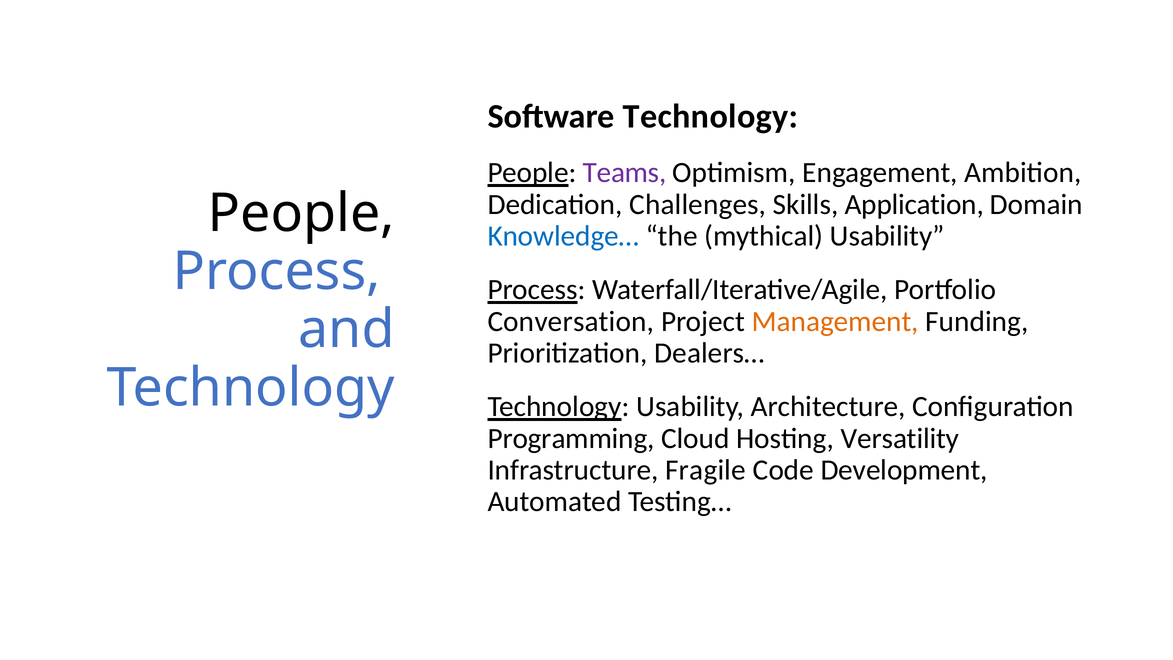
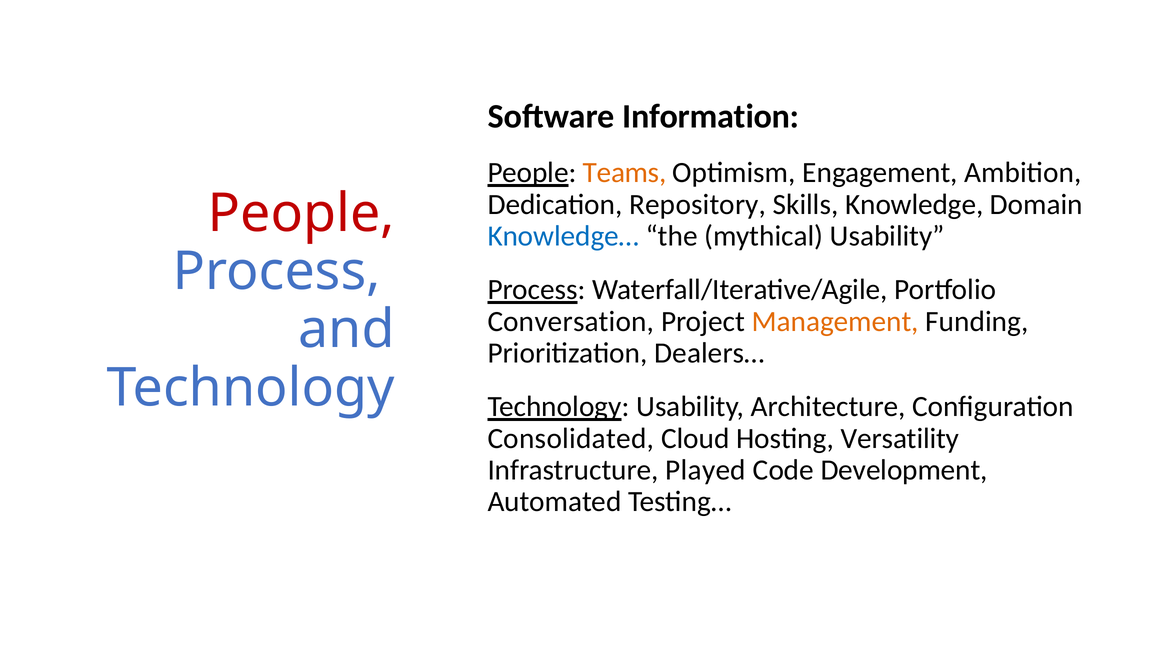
Software Technology: Technology -> Information (711, 116)
Teams colour: purple -> orange (625, 173)
Challenges: Challenges -> Repository (698, 204)
Application: Application -> Knowledge (914, 204)
People colour: black -> red (301, 213)
Programming: Programming -> Consolidated (571, 438)
Fragile: Fragile -> Played (706, 470)
